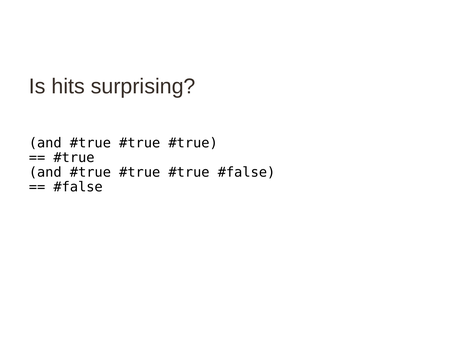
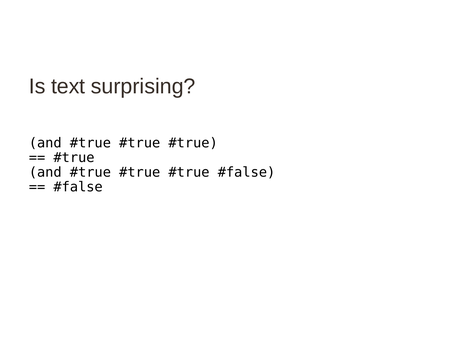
hits: hits -> text (68, 86)
